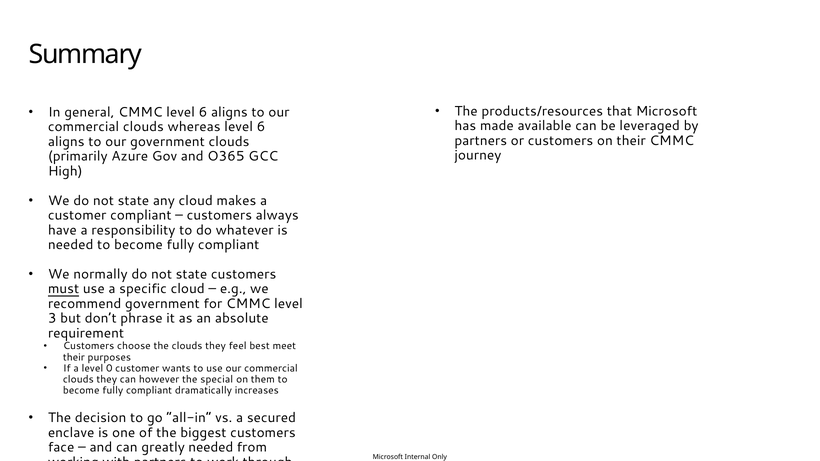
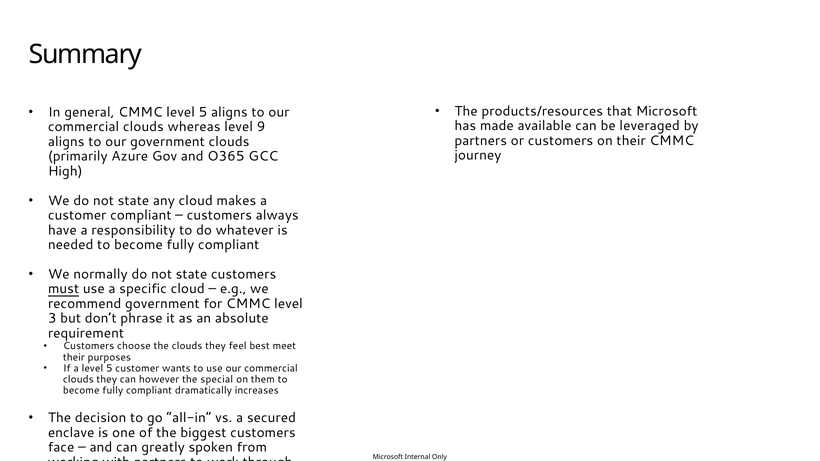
CMMC level 6: 6 -> 5 (203, 112)
whereas level 6: 6 -> 9 (261, 127)
a level 0: 0 -> 5 (109, 368)
greatly needed: needed -> spoken (211, 448)
